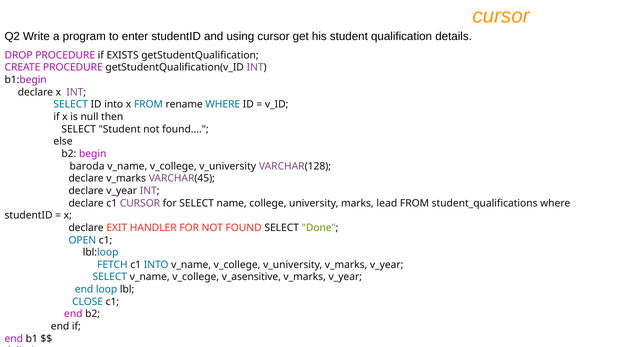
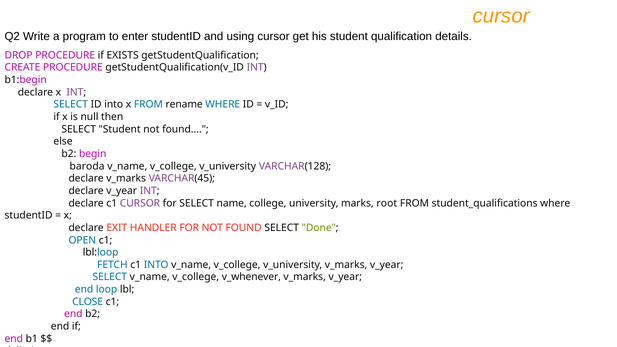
lead: lead -> root (387, 203)
v_asensitive: v_asensitive -> v_whenever (251, 277)
